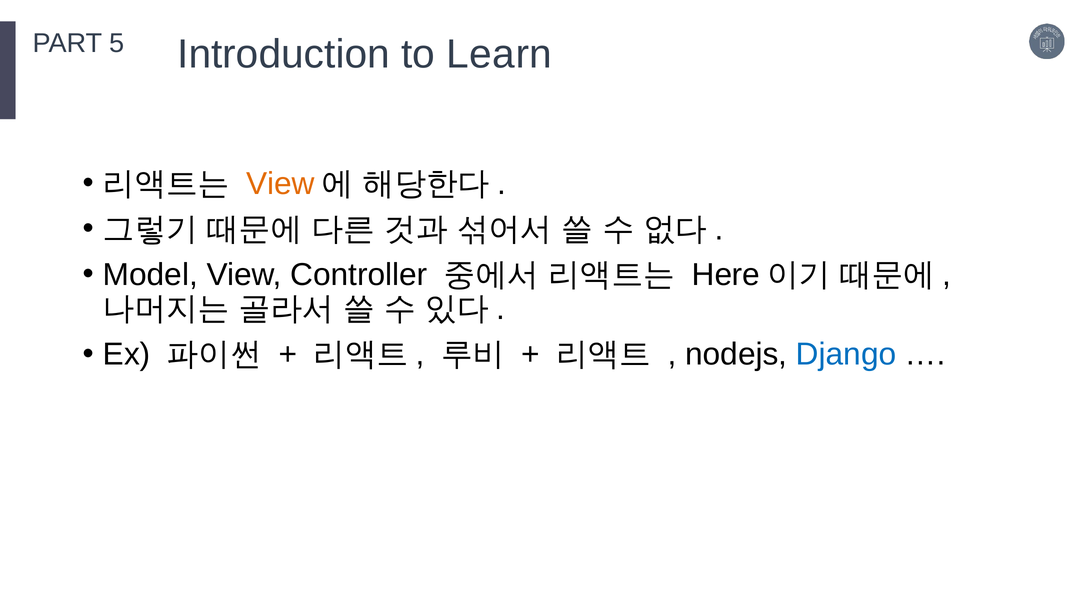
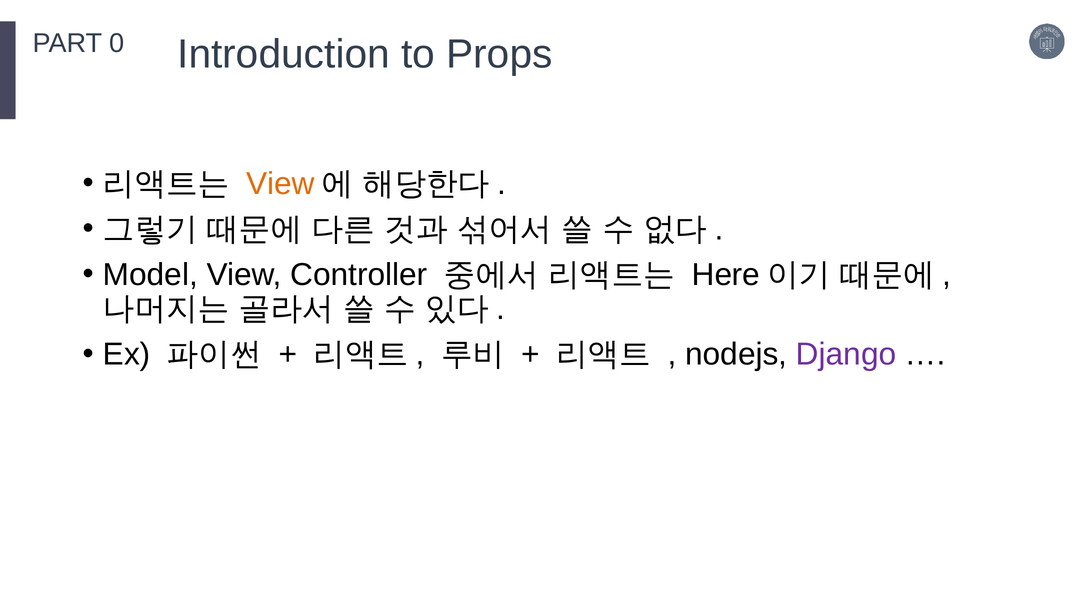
5: 5 -> 0 (117, 43)
Learn: Learn -> Props (499, 54)
Django colour: blue -> purple (846, 354)
